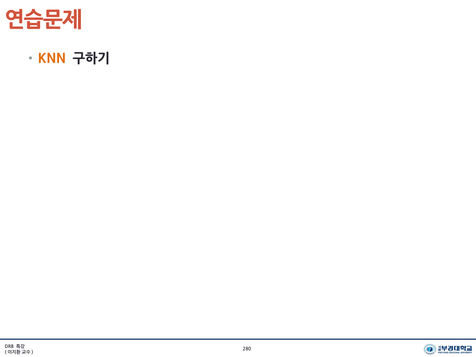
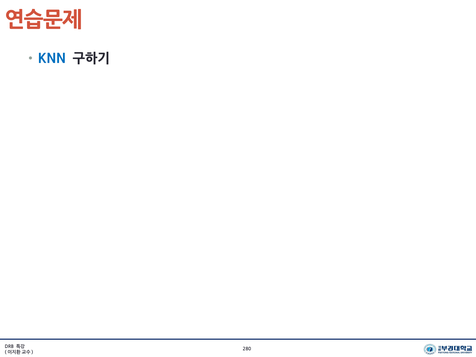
KNN colour: orange -> blue (52, 59)
